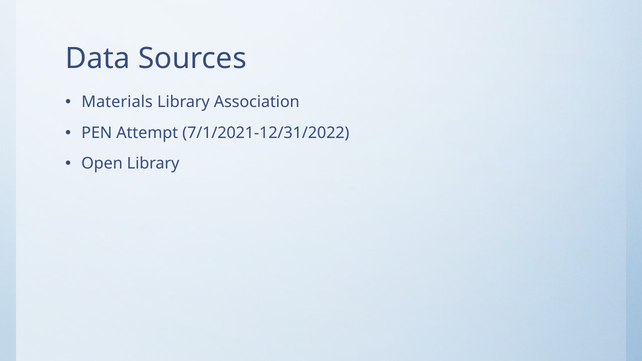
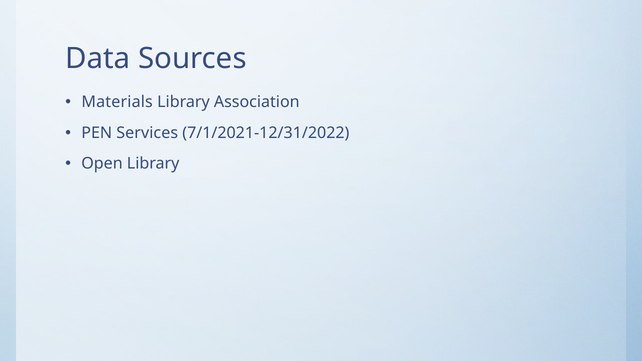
Attempt: Attempt -> Services (147, 133)
